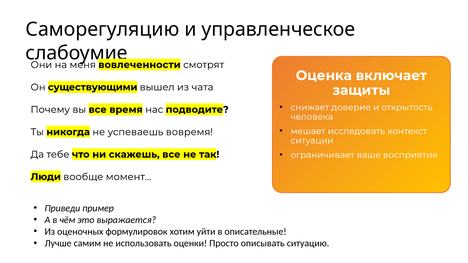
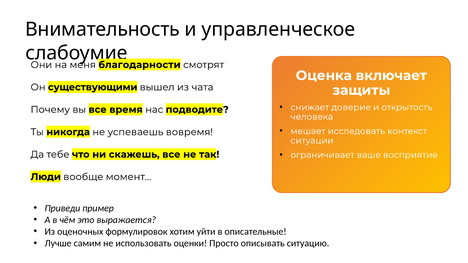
Саморегуляцию: Саморегуляцию -> Внимательность (103, 30)
вовлеченности: вовлеченности -> благодарности (140, 65)
